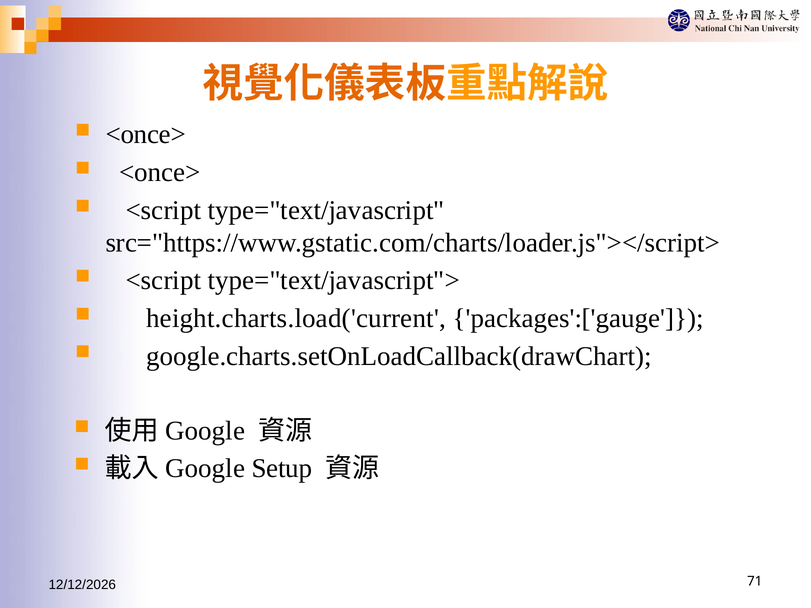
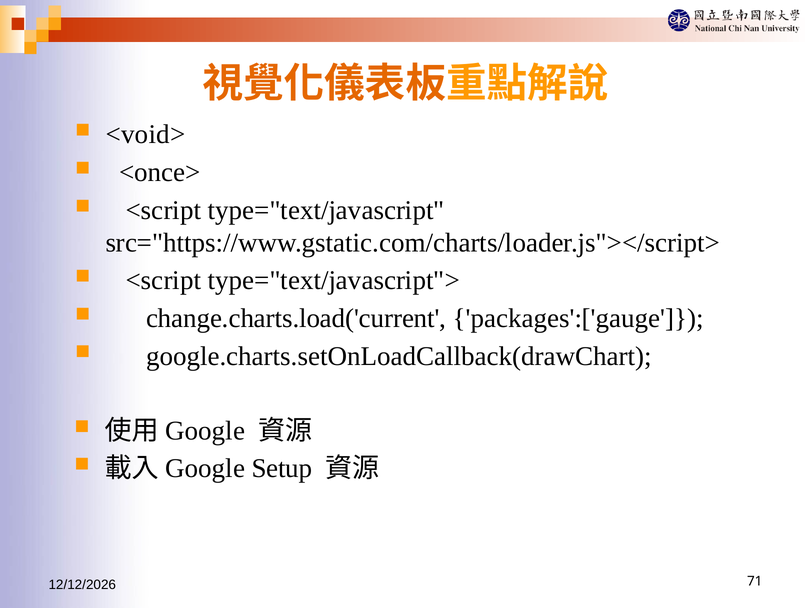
<once>: <once> -> <void> (145, 135)
height.charts.load('current: height.charts.load('current -> change.charts.load('current (296, 318)
